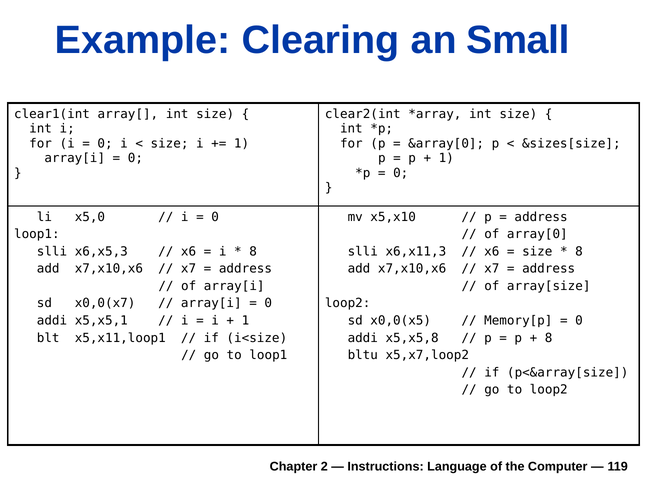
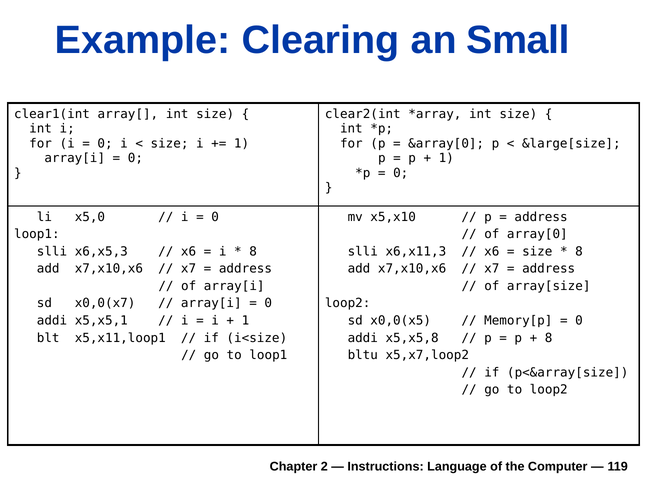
&sizes[size: &sizes[size -> &large[size (571, 143)
